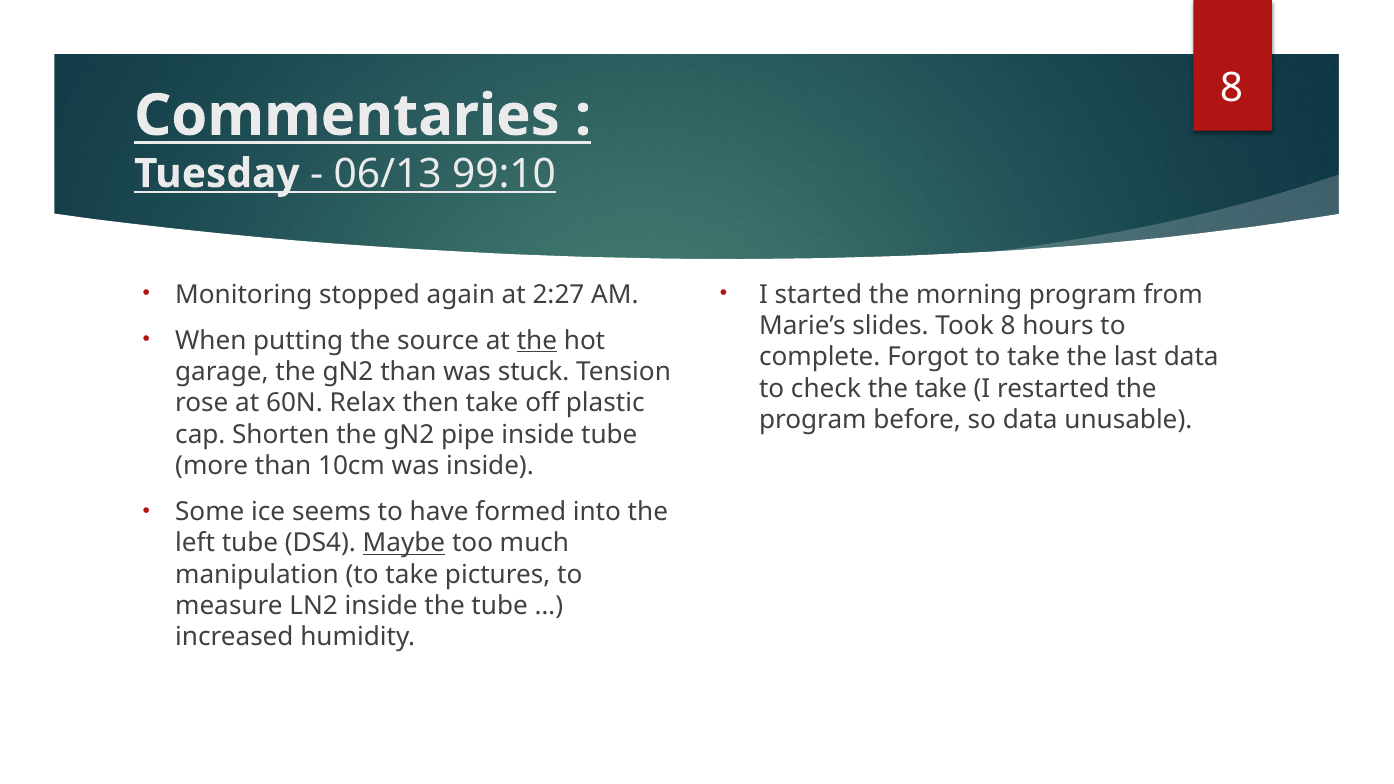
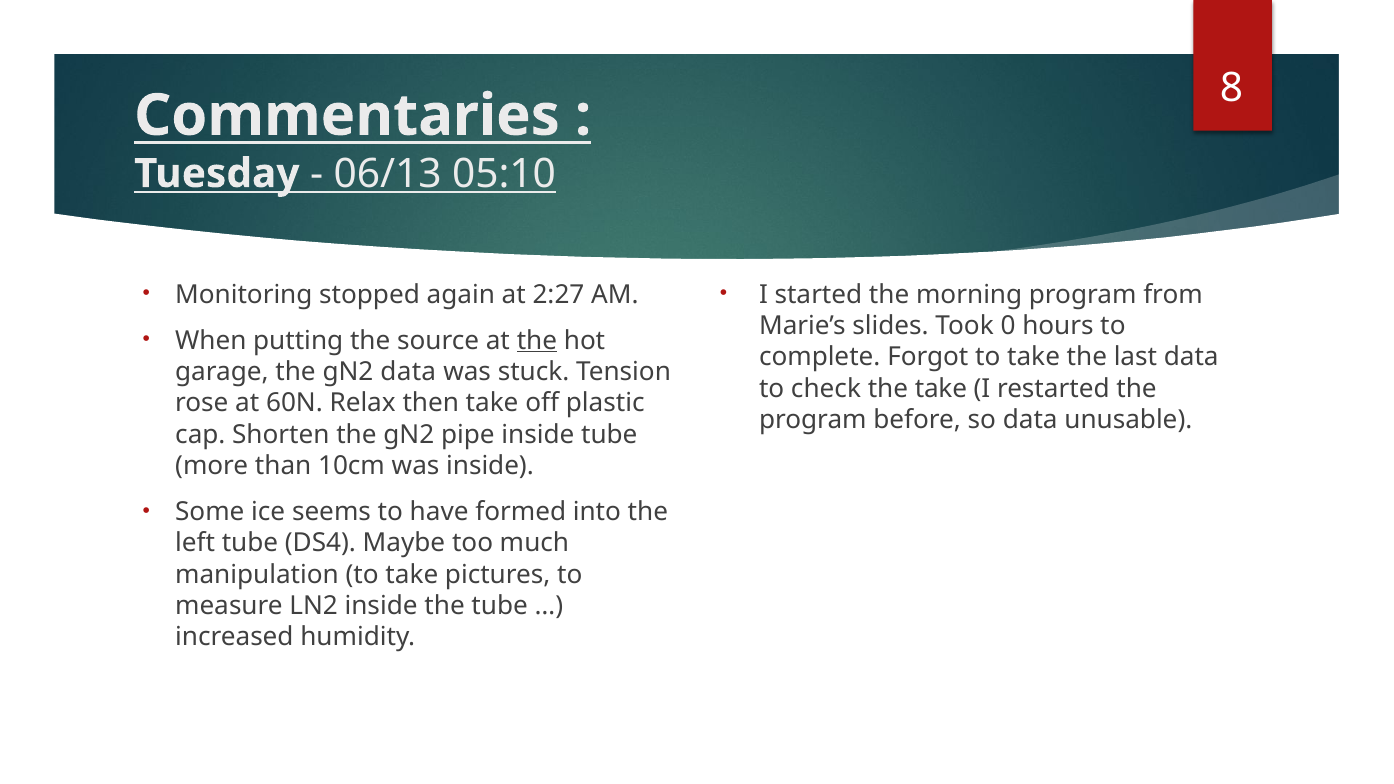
99:10: 99:10 -> 05:10 (504, 174)
Took 8: 8 -> 0 (1008, 326)
gN2 than: than -> data (408, 372)
Maybe underline: present -> none (404, 543)
